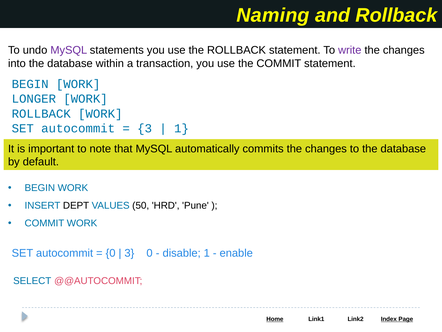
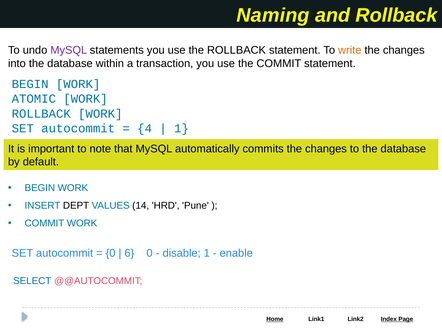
write colour: purple -> orange (350, 50)
LONGER: LONGER -> ATOMIC (34, 99)
3: 3 -> 4 (145, 128)
50: 50 -> 14 (141, 205)
3: 3 -> 6 (129, 253)
